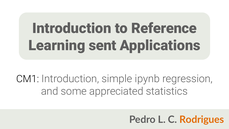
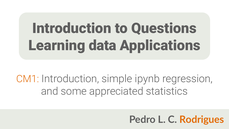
Reference: Reference -> Questions (164, 28)
sent: sent -> data (103, 45)
CM1 colour: black -> orange (28, 79)
